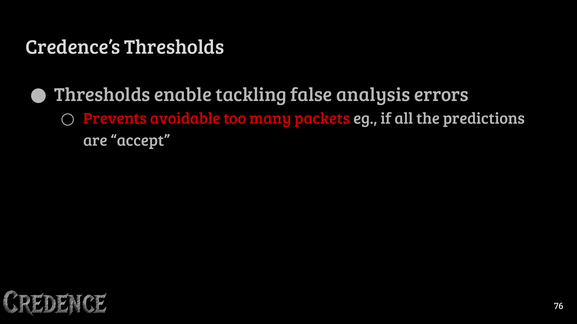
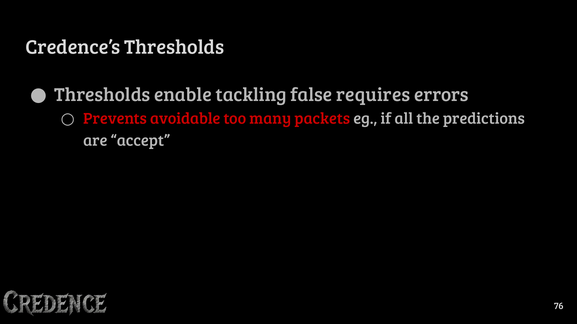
analysis: analysis -> requires (373, 95)
